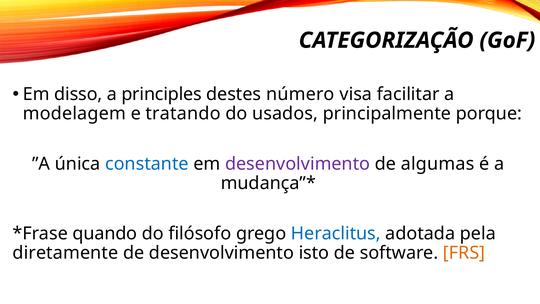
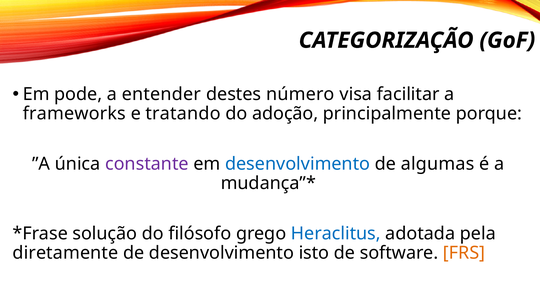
disso: disso -> pode (78, 94)
principles: principles -> entender (161, 94)
modelagem: modelagem -> frameworks (74, 114)
usados: usados -> adoção (285, 114)
constante colour: blue -> purple (147, 164)
desenvolvimento colour: purple -> blue (298, 164)
quando: quando -> solução (105, 233)
